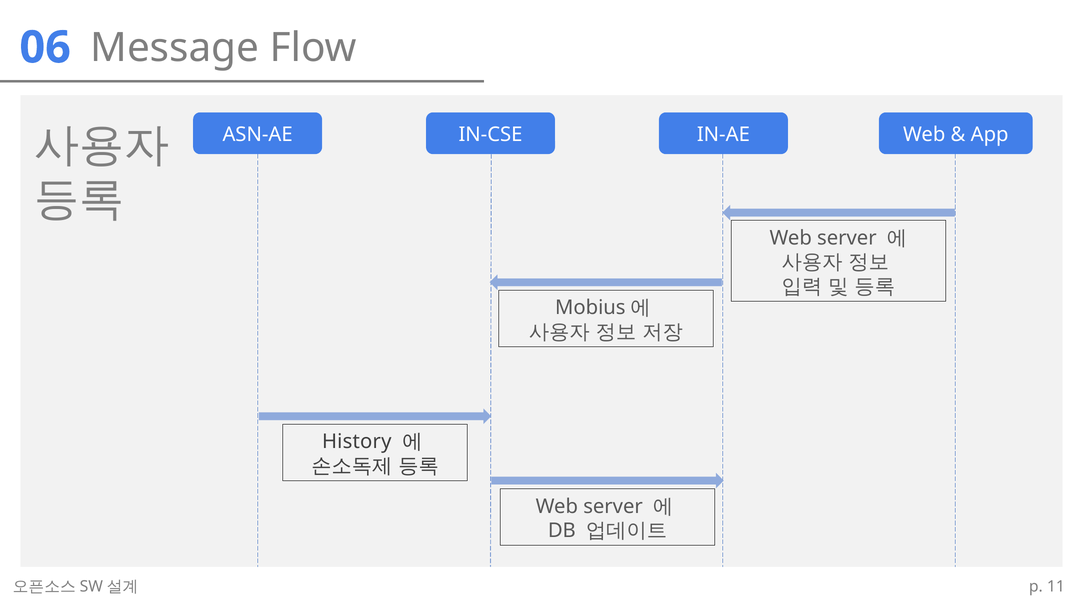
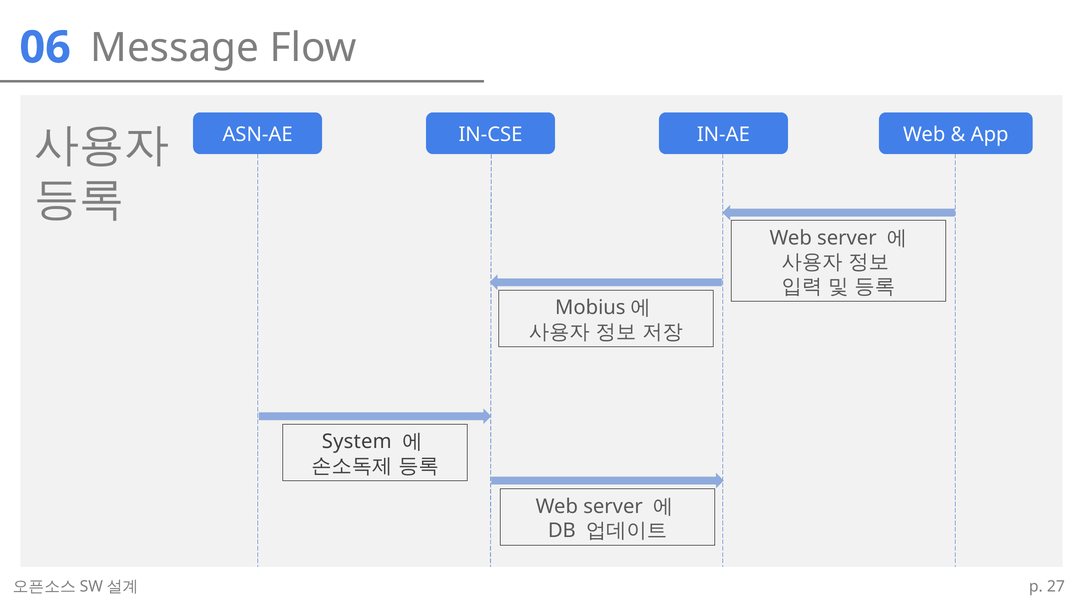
History: History -> System (357, 442)
11: 11 -> 27 (1056, 587)
